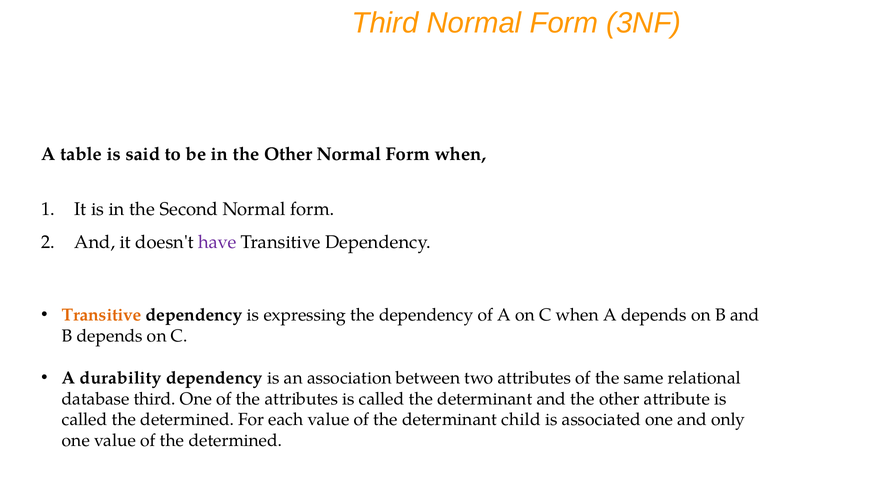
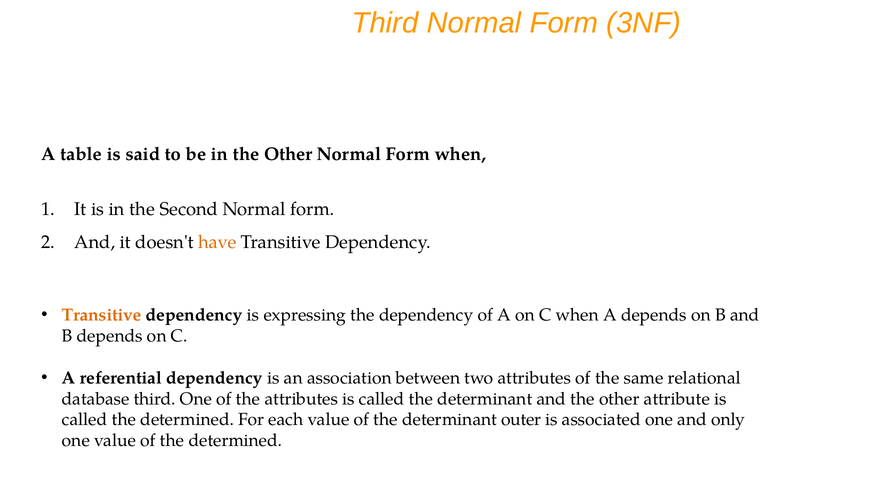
have colour: purple -> orange (217, 242)
durability: durability -> referential (121, 378)
child: child -> outer (521, 419)
